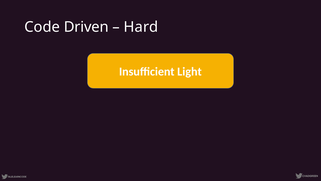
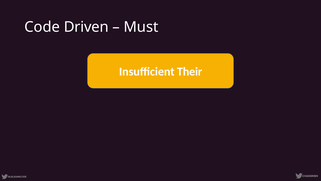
Hard: Hard -> Must (141, 27)
Light: Light -> Their (190, 71)
